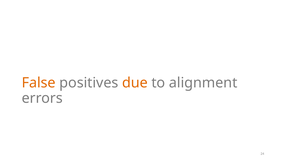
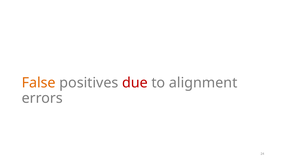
due colour: orange -> red (135, 83)
